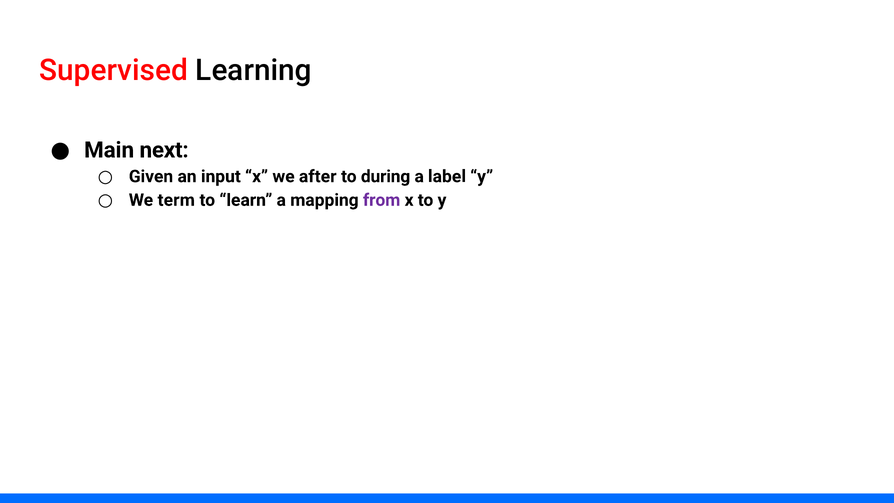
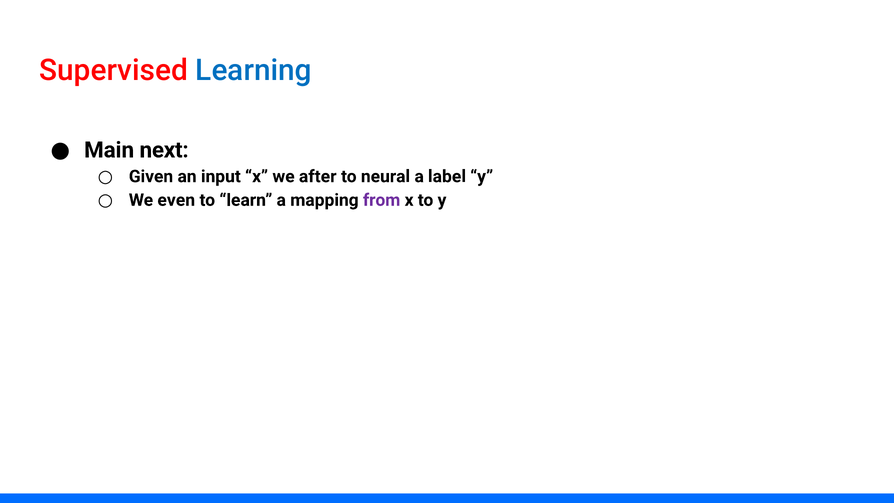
Learning colour: black -> blue (254, 70)
during: during -> neural (385, 176)
term: term -> even (176, 200)
